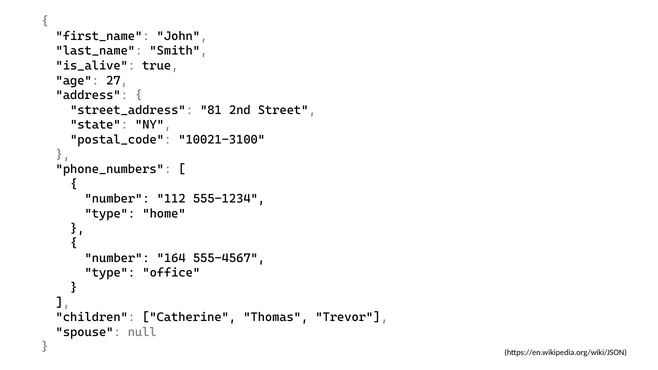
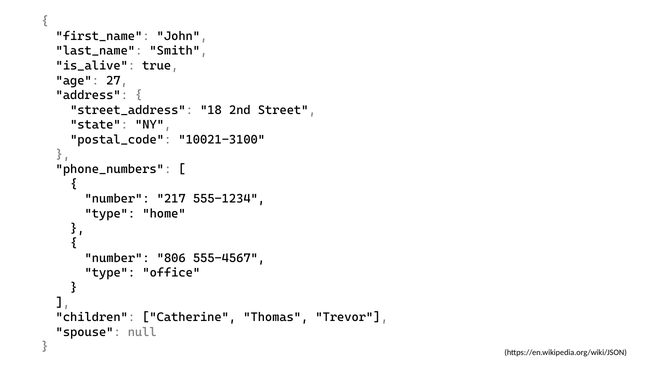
81: 81 -> 18 (211, 110)
112: 112 -> 217 (171, 199)
164: 164 -> 806 (171, 258)
